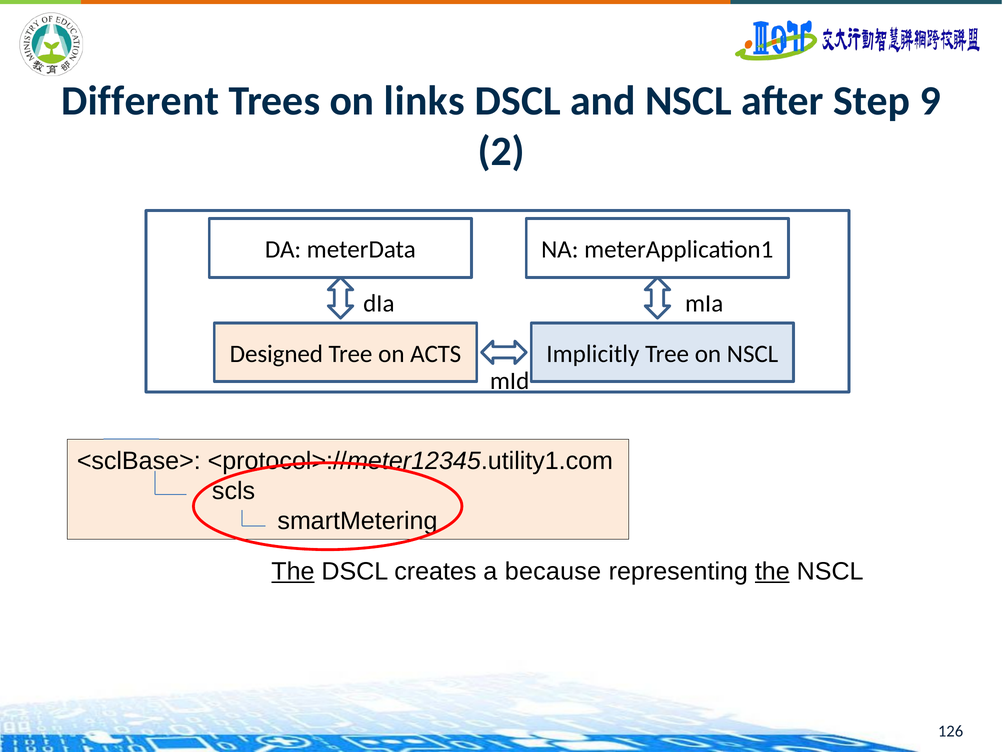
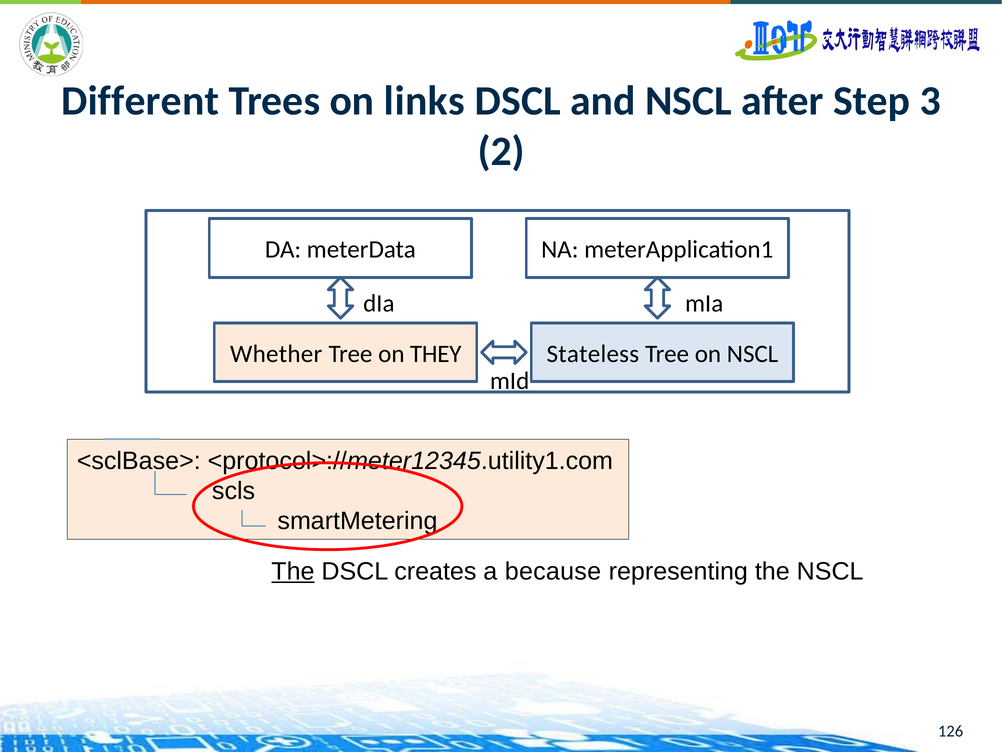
9: 9 -> 3 (930, 101)
Designed: Designed -> Whether (276, 354)
ACTS: ACTS -> THEY (436, 354)
Implicitly: Implicitly -> Stateless (593, 354)
the underline: present -> none (772, 572)
